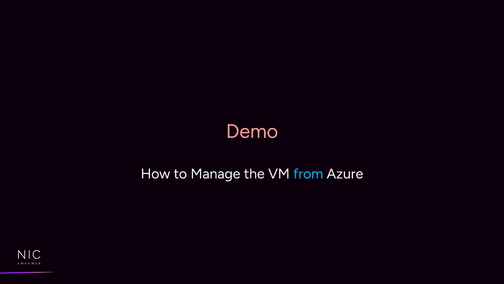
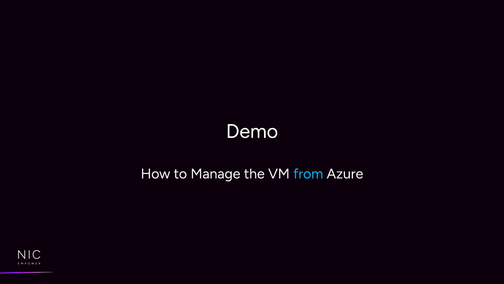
Demo colour: pink -> white (252, 131)
